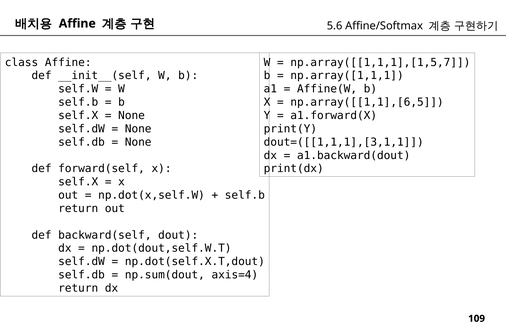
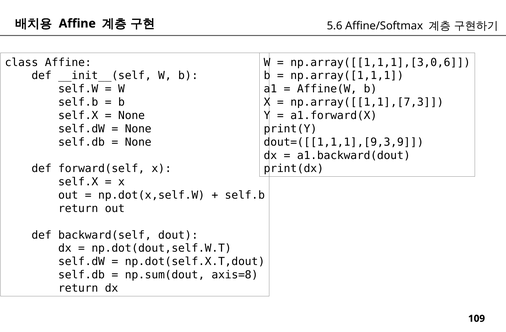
np.array([[1,1,1],[1,5,7: np.array([[1,1,1],[1,5,7 -> np.array([[1,1,1],[3,0,6 (380, 62)
np.array([[1,1],[6,5: np.array([[1,1],[6,5 -> np.array([[1,1],[7,3 (367, 102)
dout=([[1,1,1],[3,1,1: dout=([[1,1,1],[3,1,1 -> dout=([[1,1,1],[9,3,9 (344, 142)
axis=4: axis=4 -> axis=8 (235, 275)
